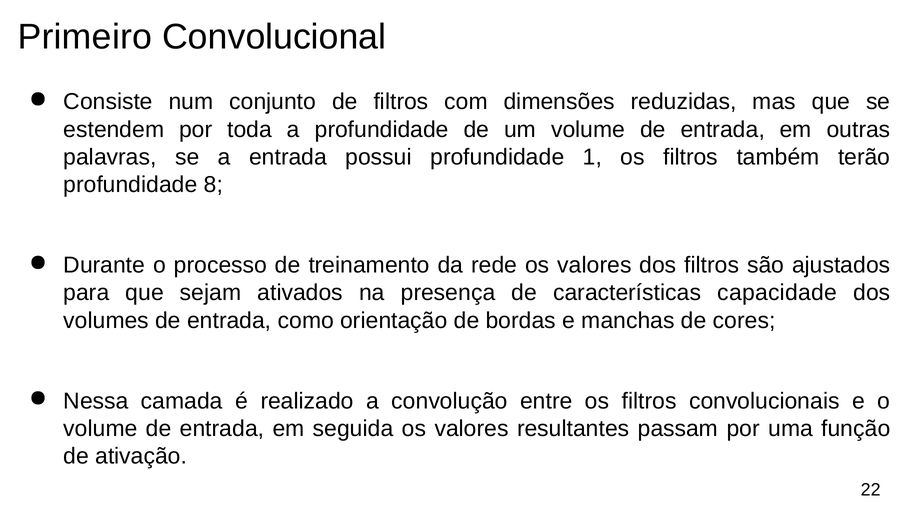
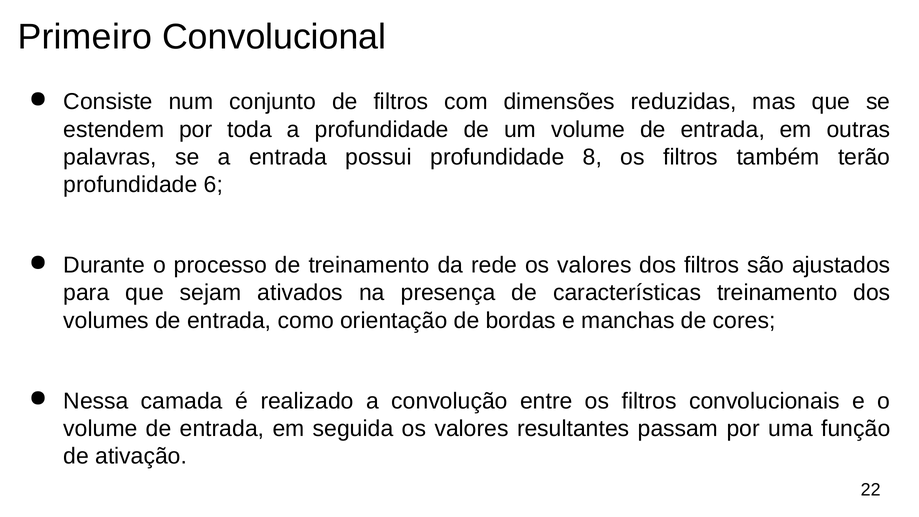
1: 1 -> 8 (592, 157)
8: 8 -> 6 (213, 185)
características capacidade: capacidade -> treinamento (777, 293)
